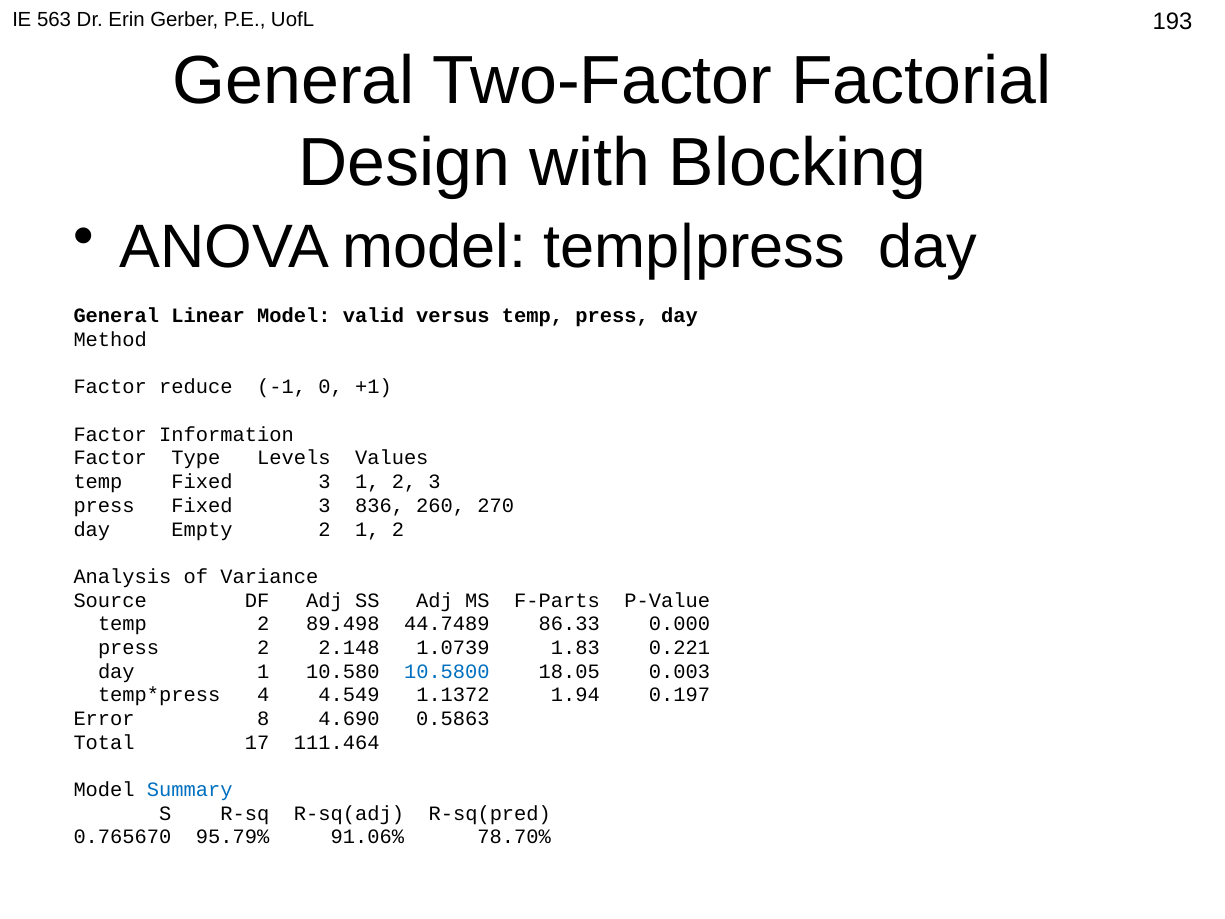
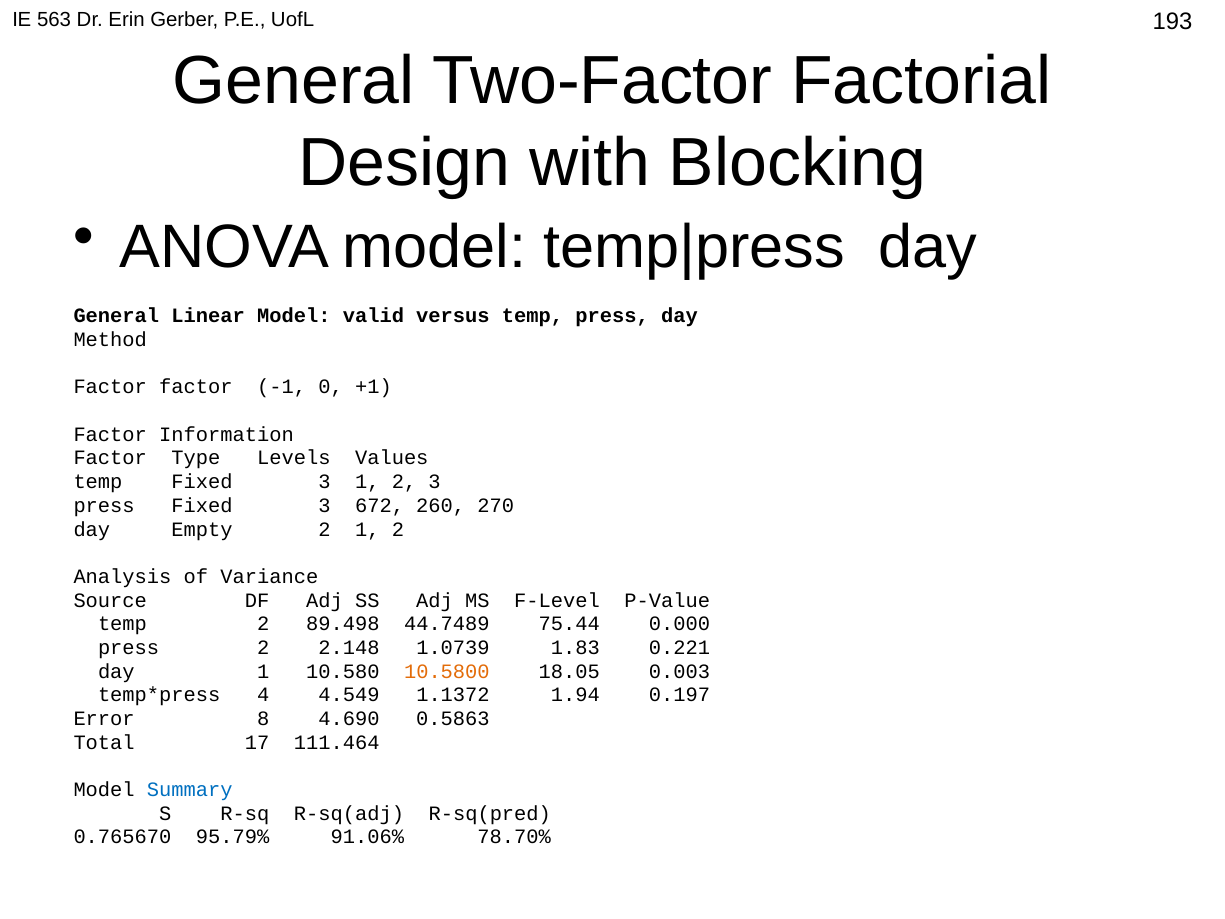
Factor reduce: reduce -> factor (196, 387)
836: 836 -> 672 (380, 505)
F-Parts: F-Parts -> F-Level (557, 600)
86.33: 86.33 -> 75.44 (569, 624)
10.5800 colour: blue -> orange (447, 671)
